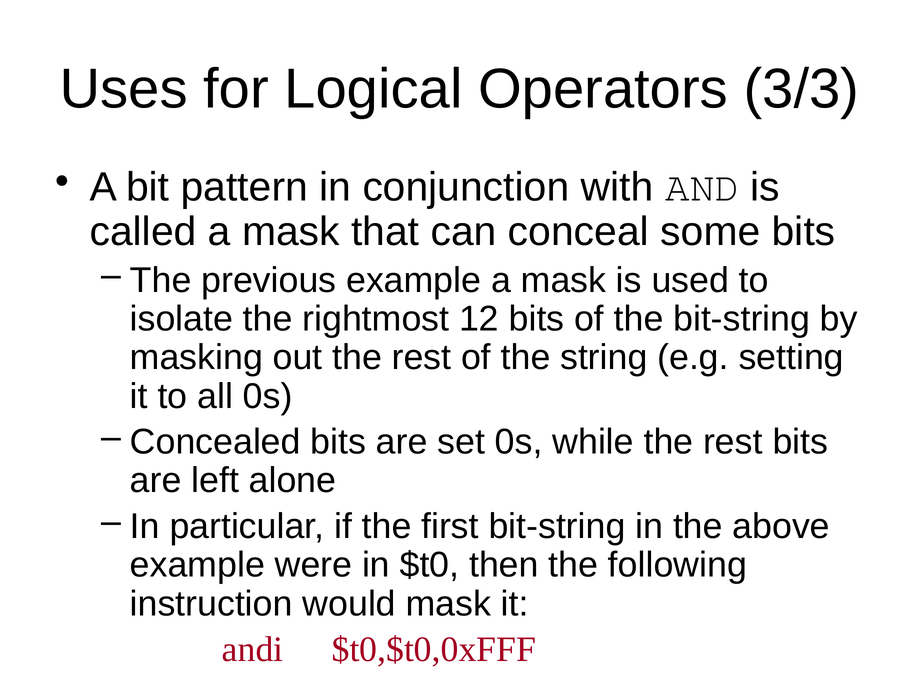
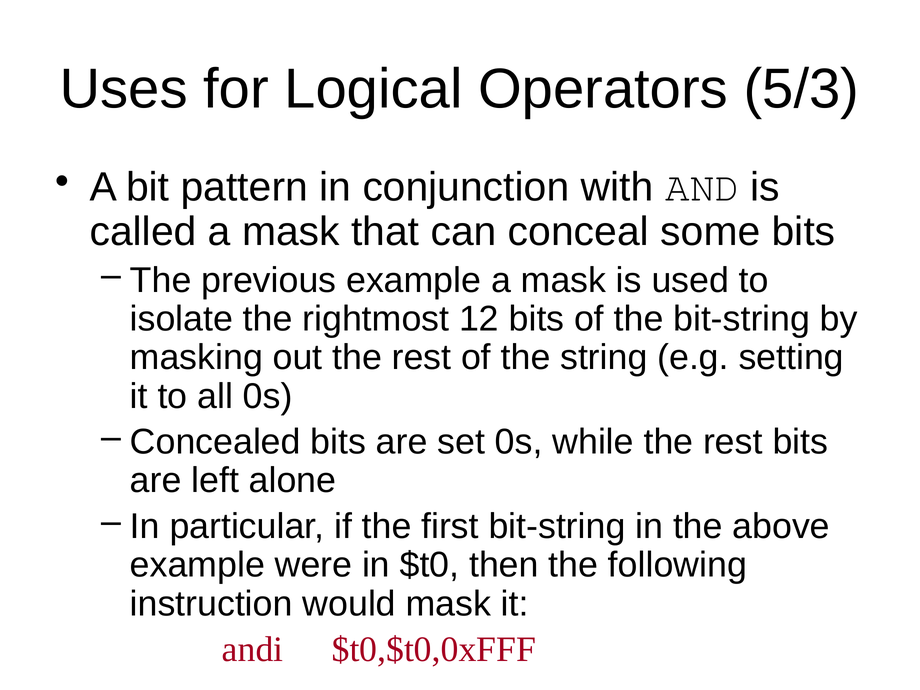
3/3: 3/3 -> 5/3 (801, 89)
